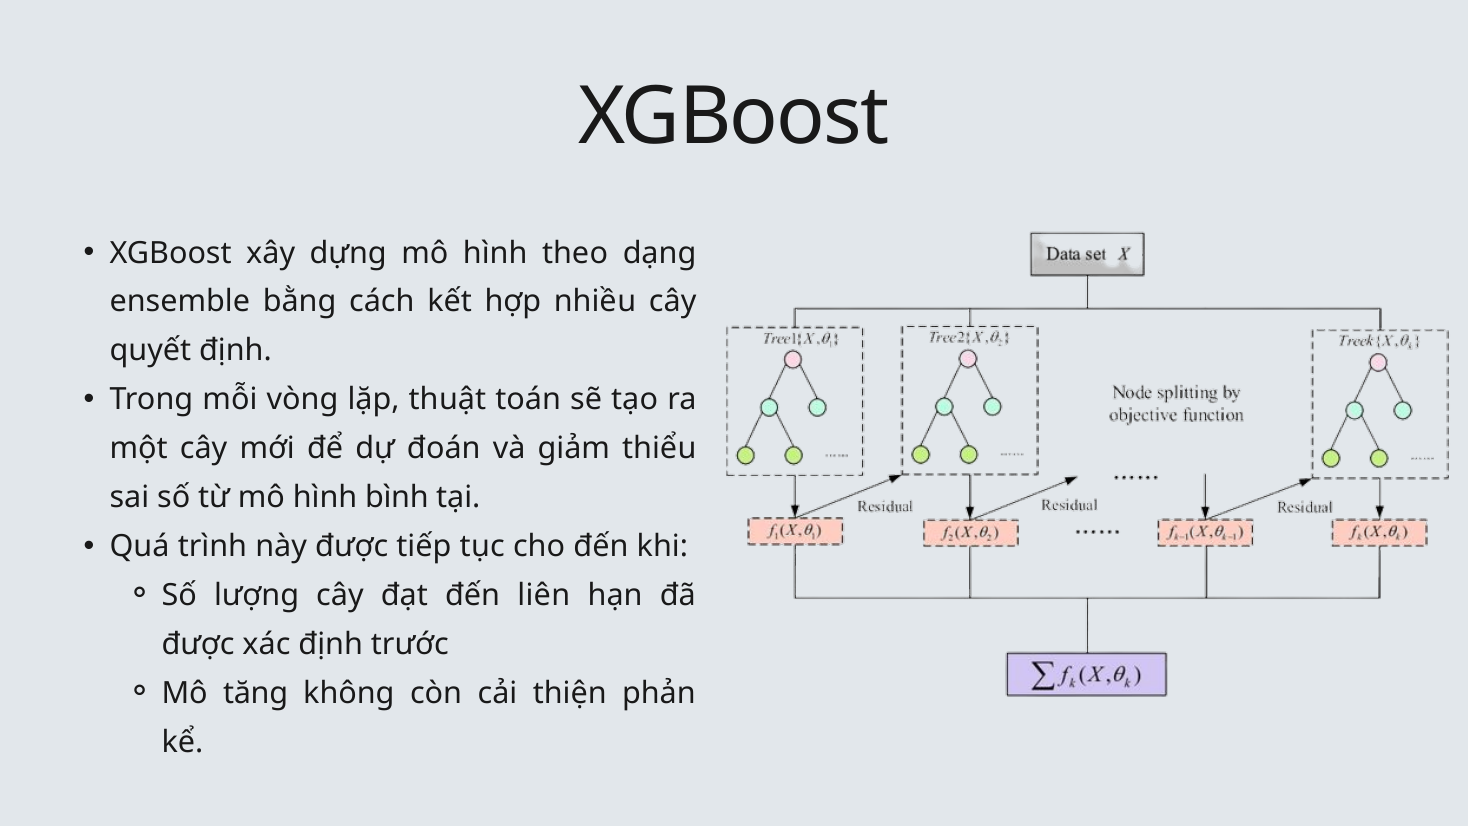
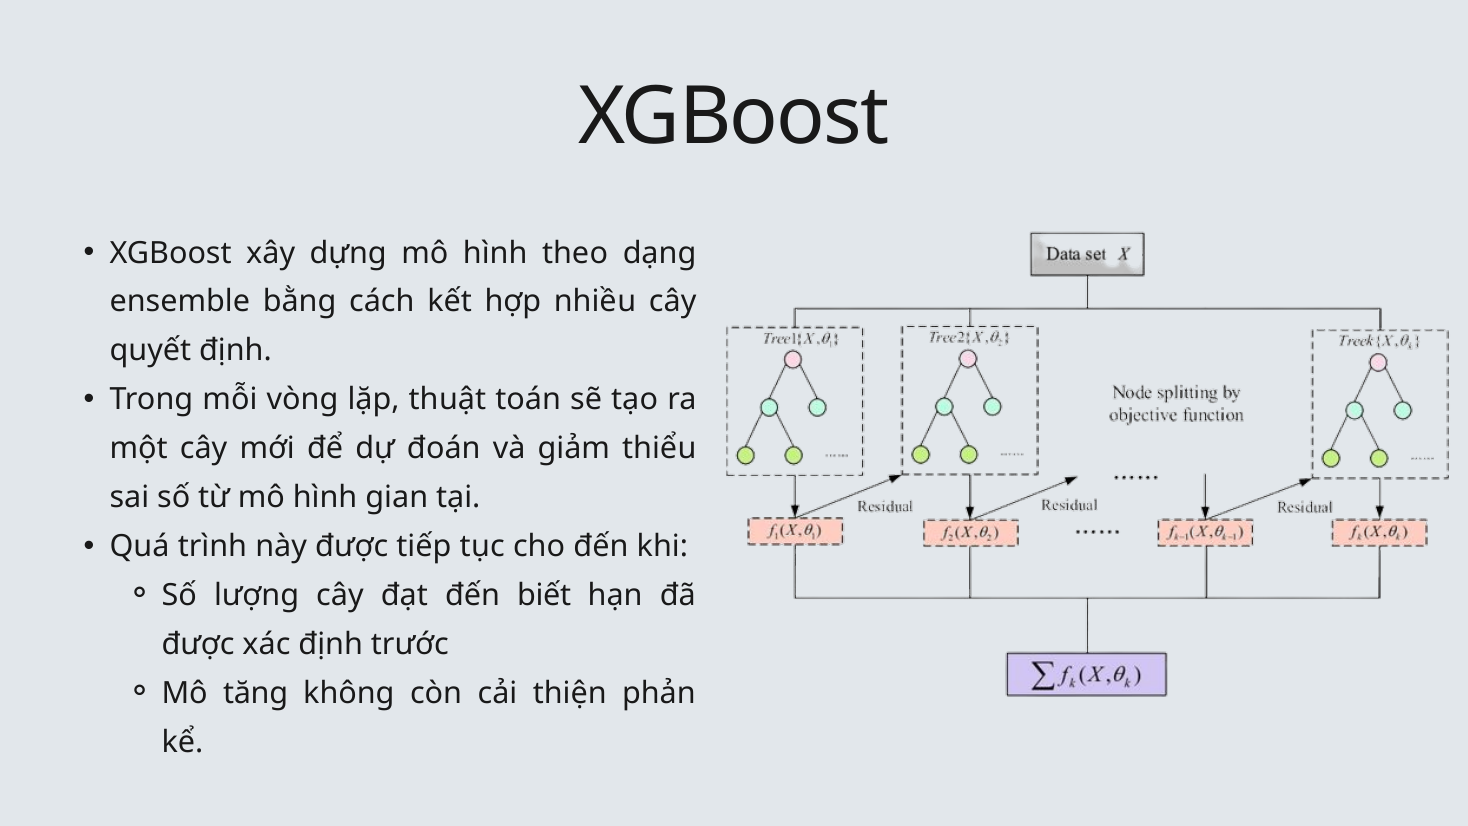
bình: bình -> gian (397, 497)
liên: liên -> biết (544, 595)
